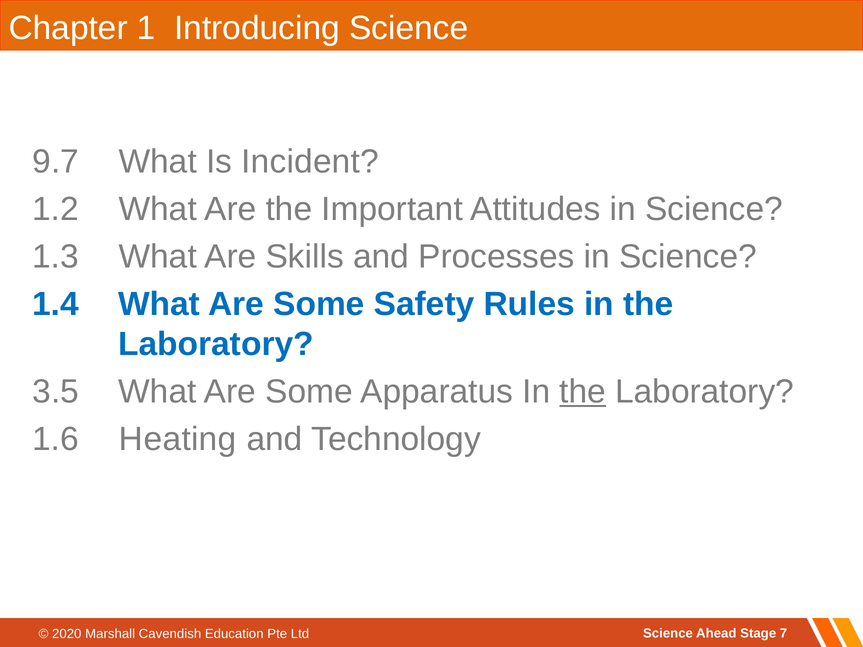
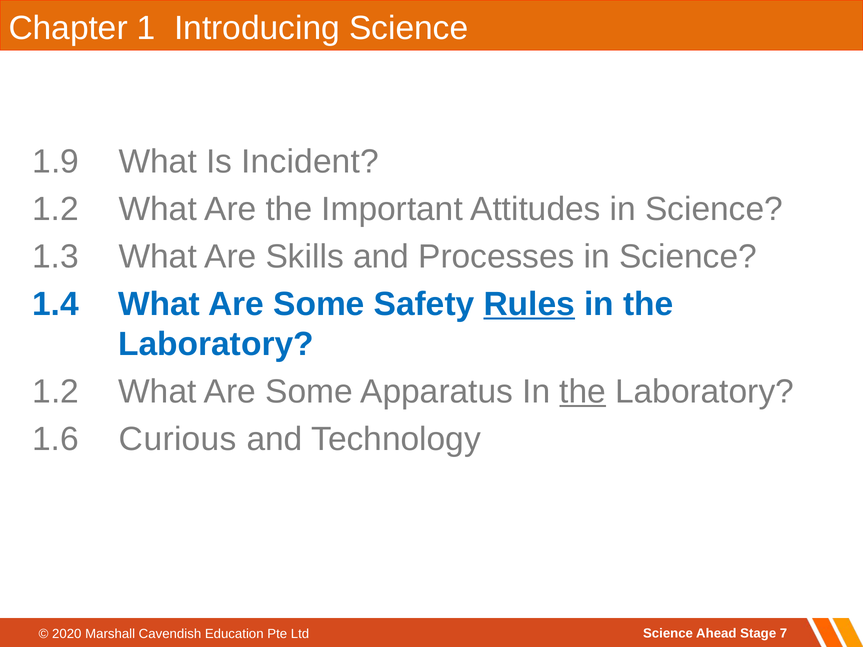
9.7: 9.7 -> 1.9 (56, 162)
Rules underline: none -> present (529, 304)
3.5: 3.5 -> 1.2 (56, 392)
Heating: Heating -> Curious (178, 439)
